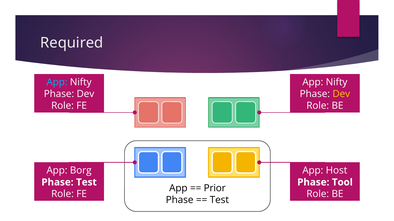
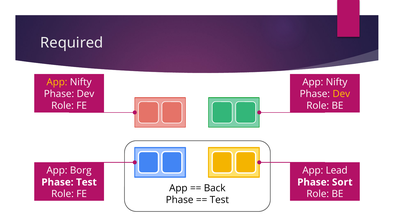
App colour: light blue -> yellow (57, 82)
Host: Host -> Lead (337, 171)
Tool: Tool -> Sort (342, 183)
Prior: Prior -> Back (215, 189)
